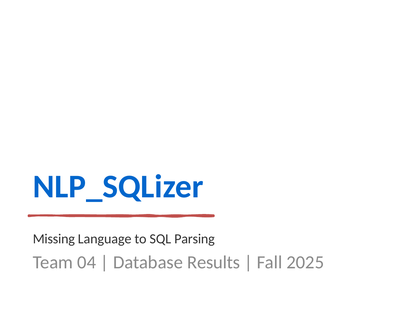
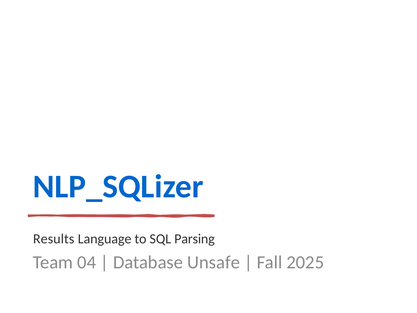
Missing: Missing -> Results (54, 239)
Results: Results -> Unsafe (214, 262)
